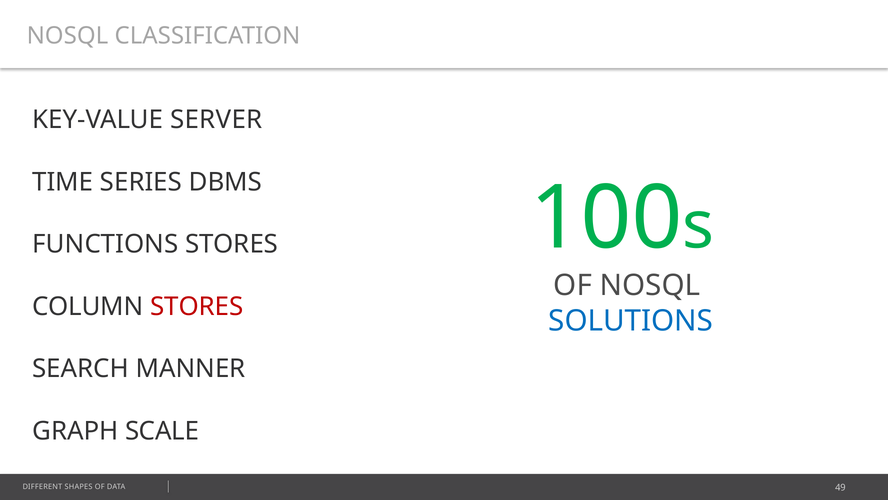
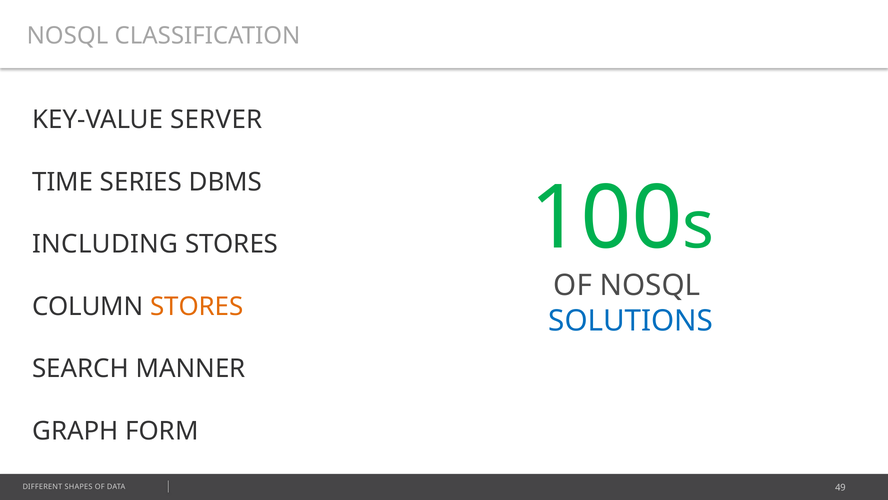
FUNCTIONS: FUNCTIONS -> INCLUDING (105, 244)
STORES colour: red -> orange (197, 306)
SCALE: SCALE -> FORM (162, 431)
